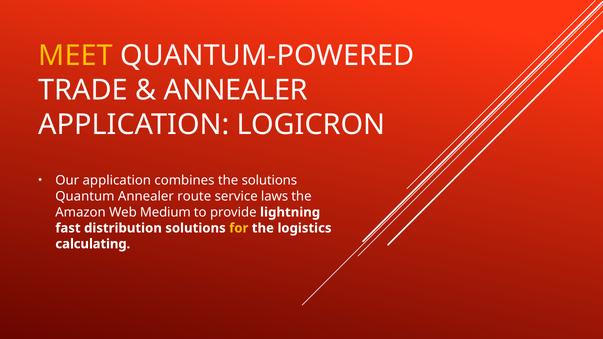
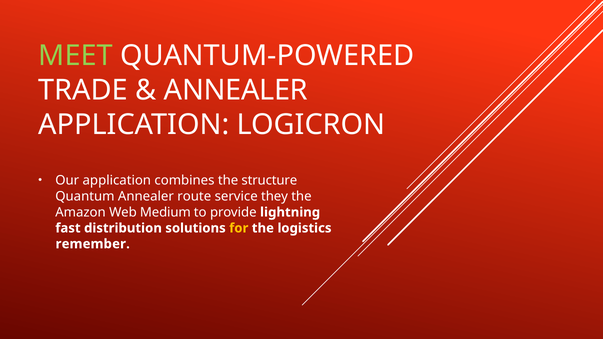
MEET colour: yellow -> light green (76, 56)
the solutions: solutions -> structure (269, 181)
laws: laws -> they (275, 197)
calculating: calculating -> remember (93, 244)
